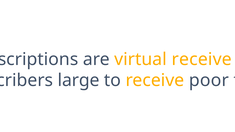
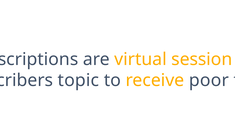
virtual receive: receive -> session (202, 59)
large: large -> topic (78, 80)
